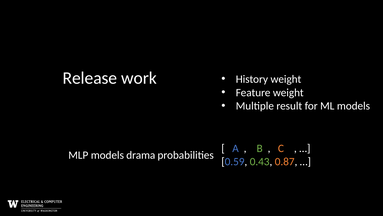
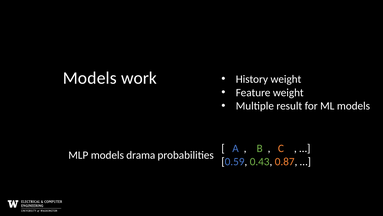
Release: Release -> Models (90, 78)
